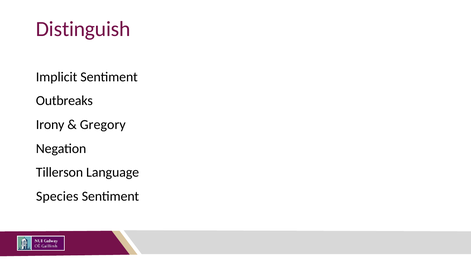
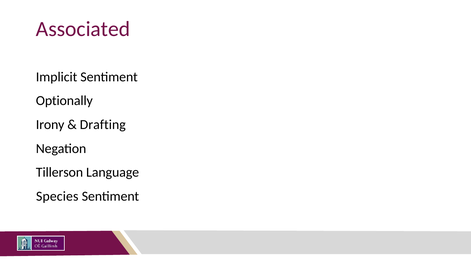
Distinguish: Distinguish -> Associated (83, 29)
Outbreaks: Outbreaks -> Optionally (64, 101)
Gregory: Gregory -> Drafting (103, 125)
